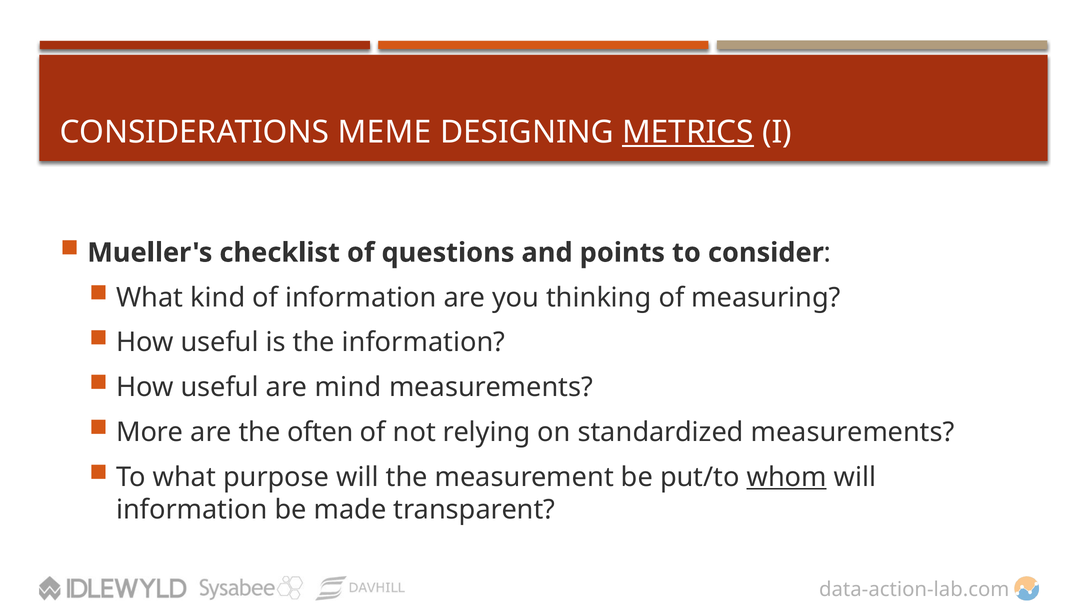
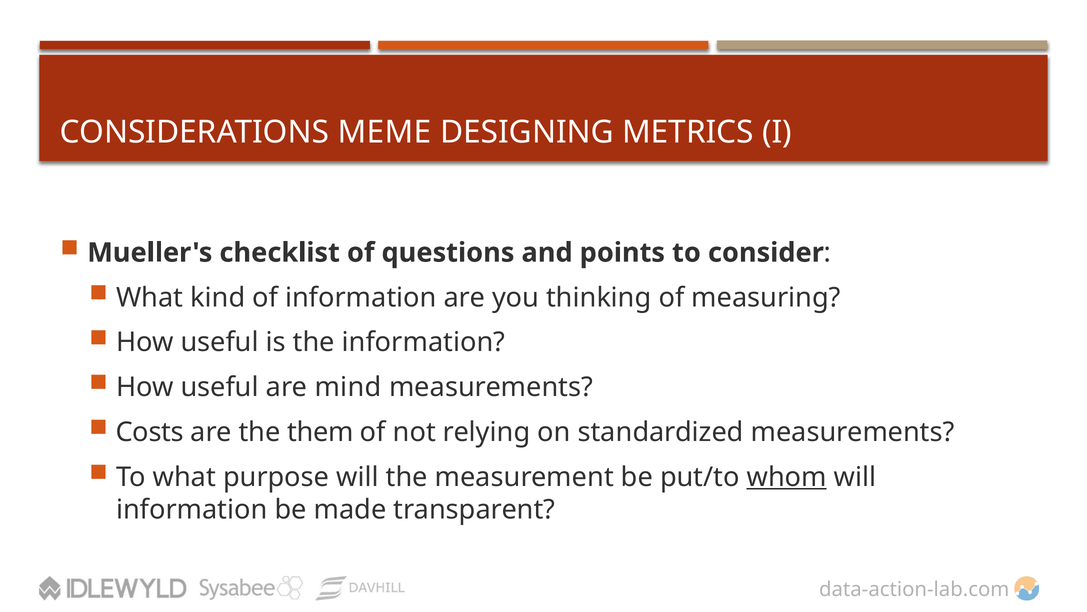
METRICS underline: present -> none (688, 132)
More: More -> Costs (150, 432)
often: often -> them (320, 432)
